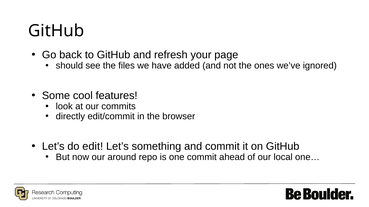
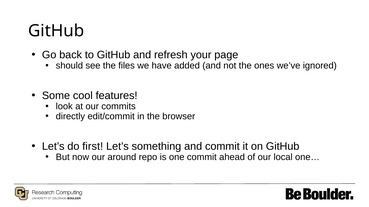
edit: edit -> first (93, 147)
